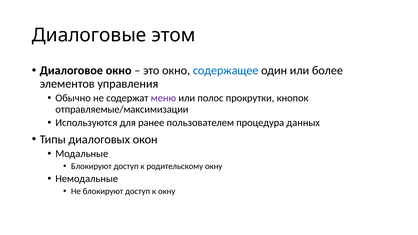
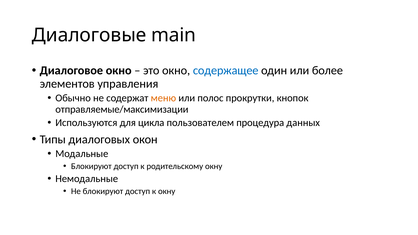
этом: этом -> main (174, 35)
меню colour: purple -> orange (163, 98)
ранее: ранее -> цикла (151, 123)
